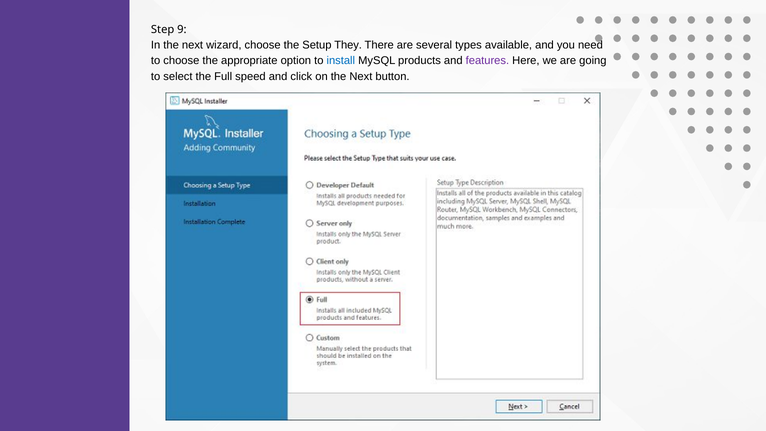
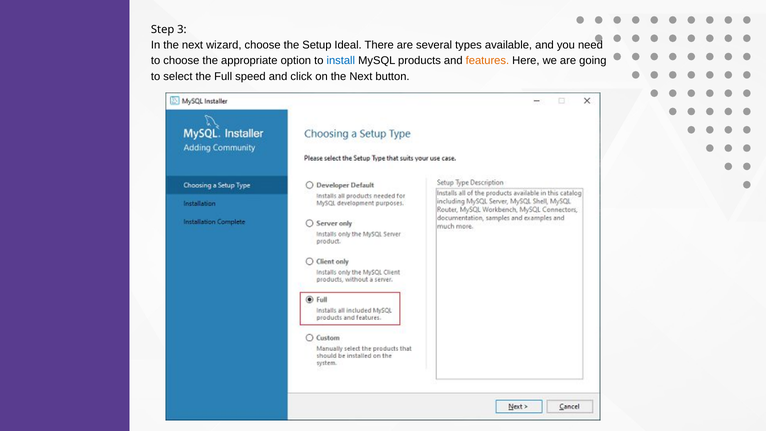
9: 9 -> 3 (182, 29)
They: They -> Ideal (348, 45)
features colour: purple -> orange (487, 61)
